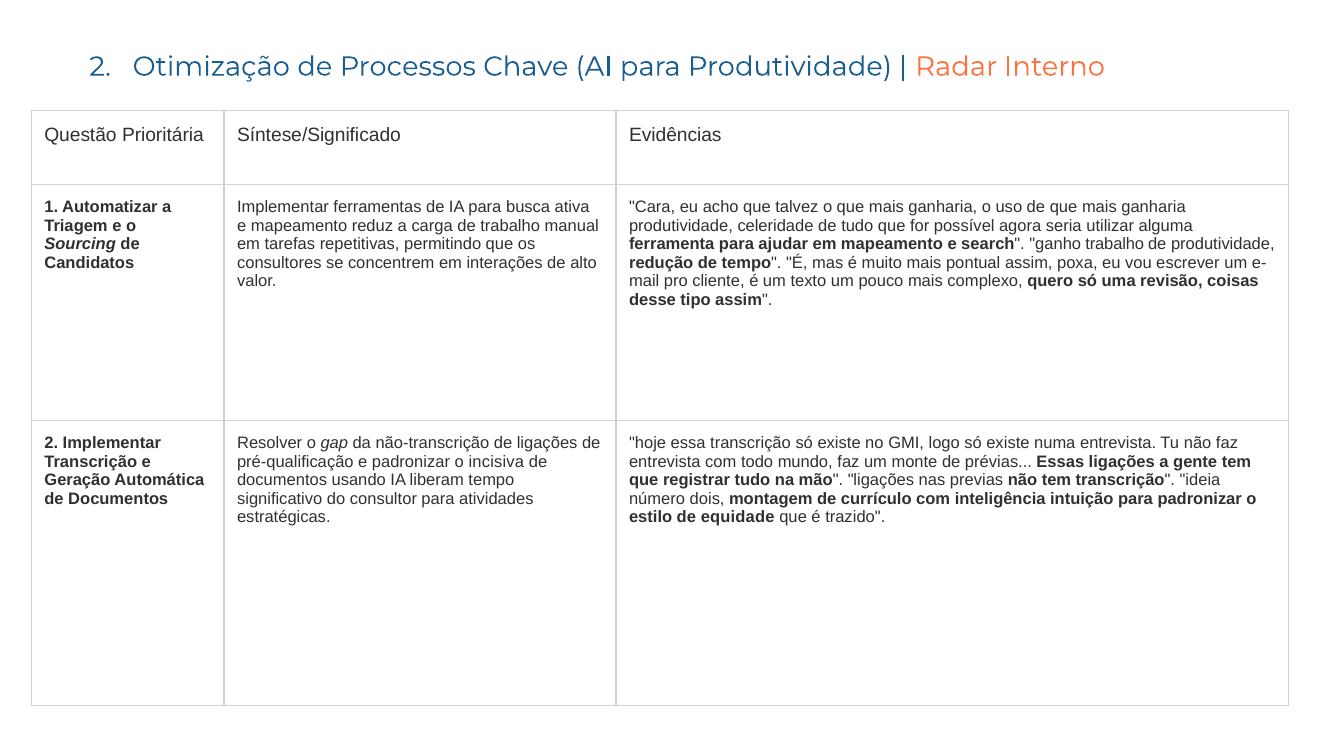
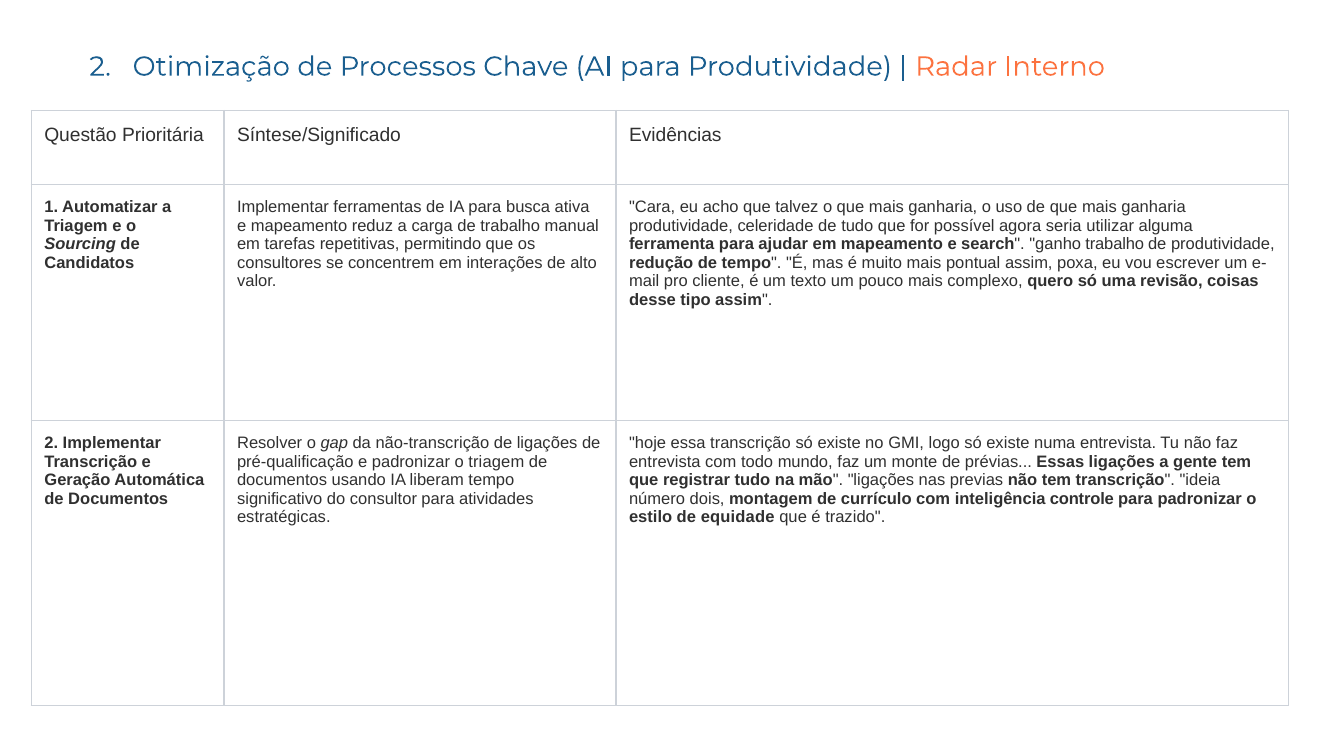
o incisiva: incisiva -> triagem (496, 462)
intuição: intuição -> controle (1082, 499)
